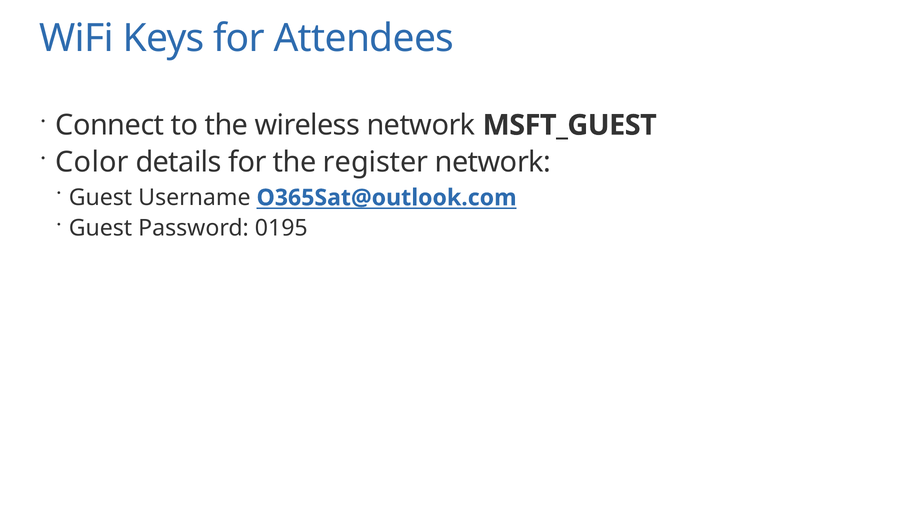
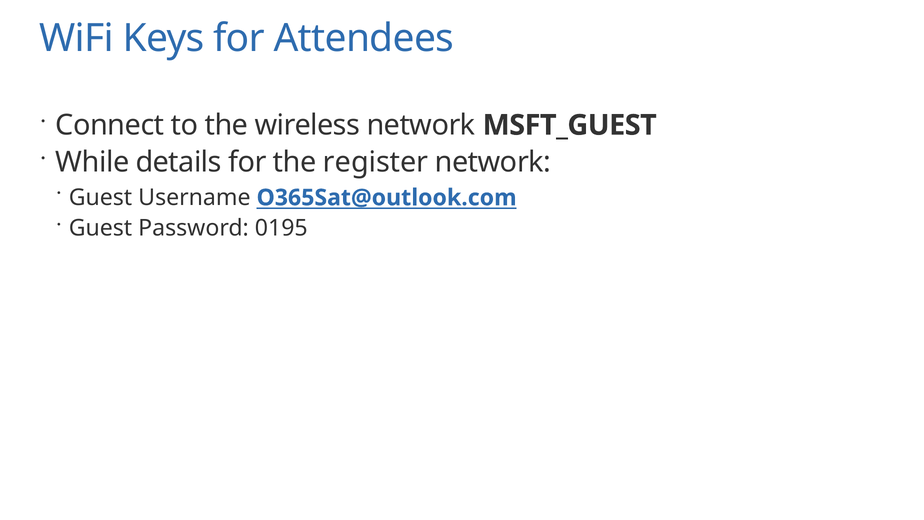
Color: Color -> While (92, 162)
